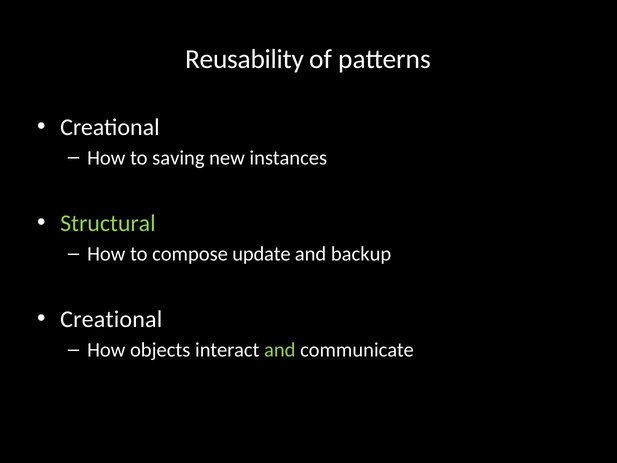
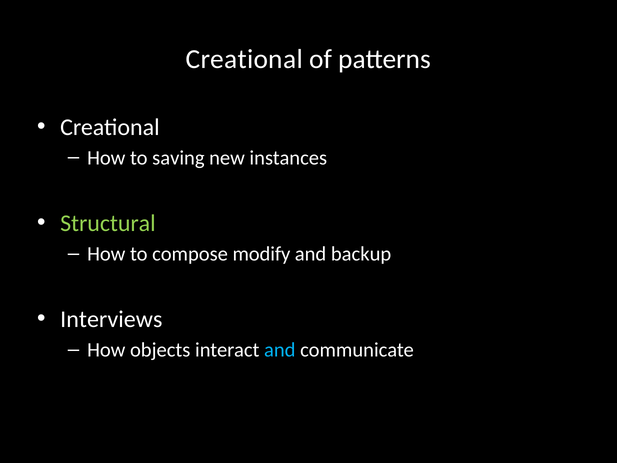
Reusability: Reusability -> Creational (244, 59)
update: update -> modify (261, 254)
Creational: Creational -> Interviews (111, 319)
and colour: light green -> light blue (280, 350)
